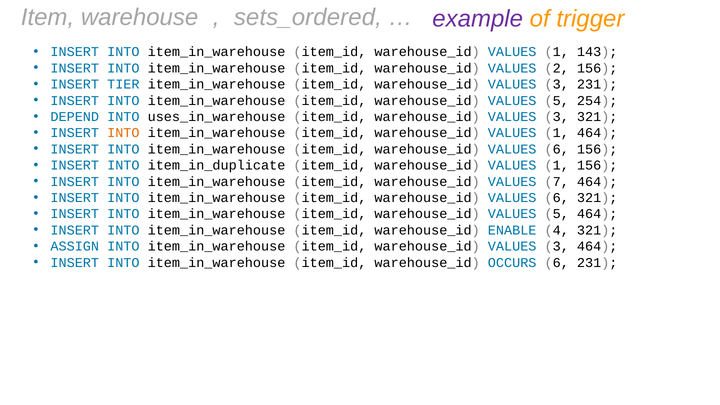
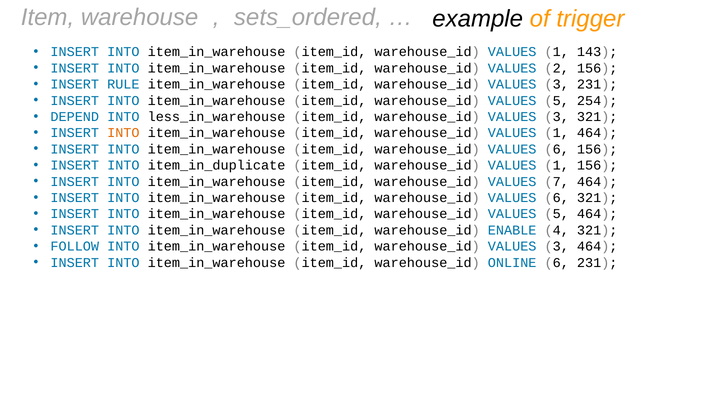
example colour: purple -> black (478, 19)
TIER: TIER -> RULE (123, 84)
uses_in_warehouse: uses_in_warehouse -> less_in_warehouse (217, 117)
ASSIGN: ASSIGN -> FOLLOW (75, 246)
OCCURS: OCCURS -> ONLINE (512, 263)
